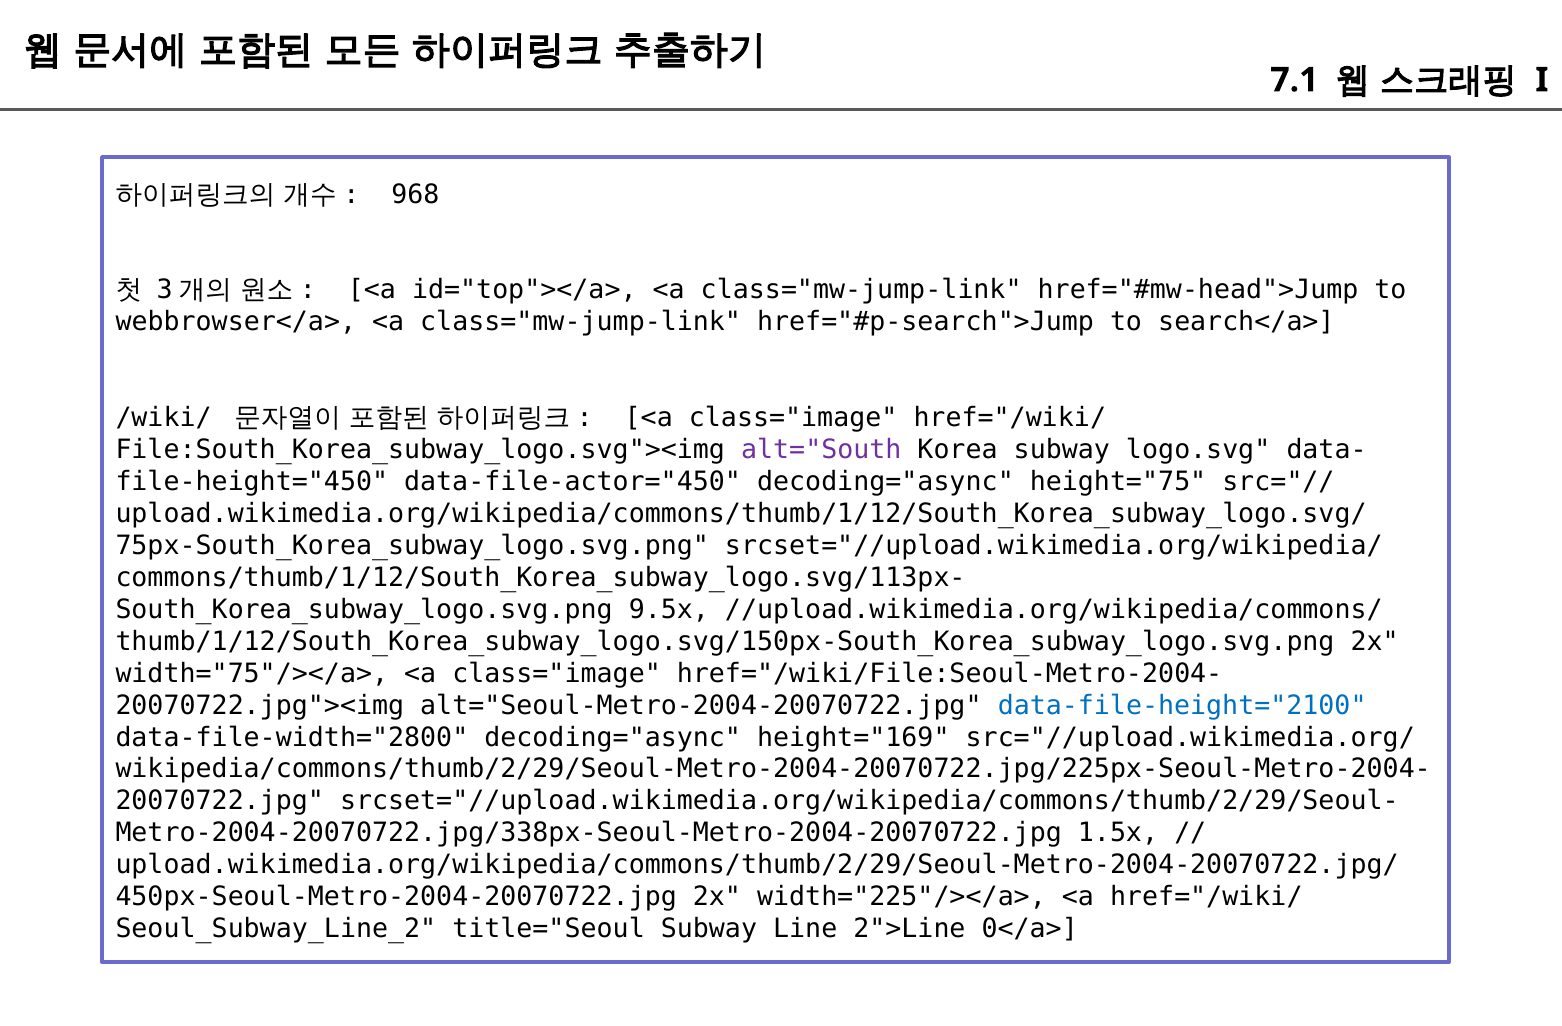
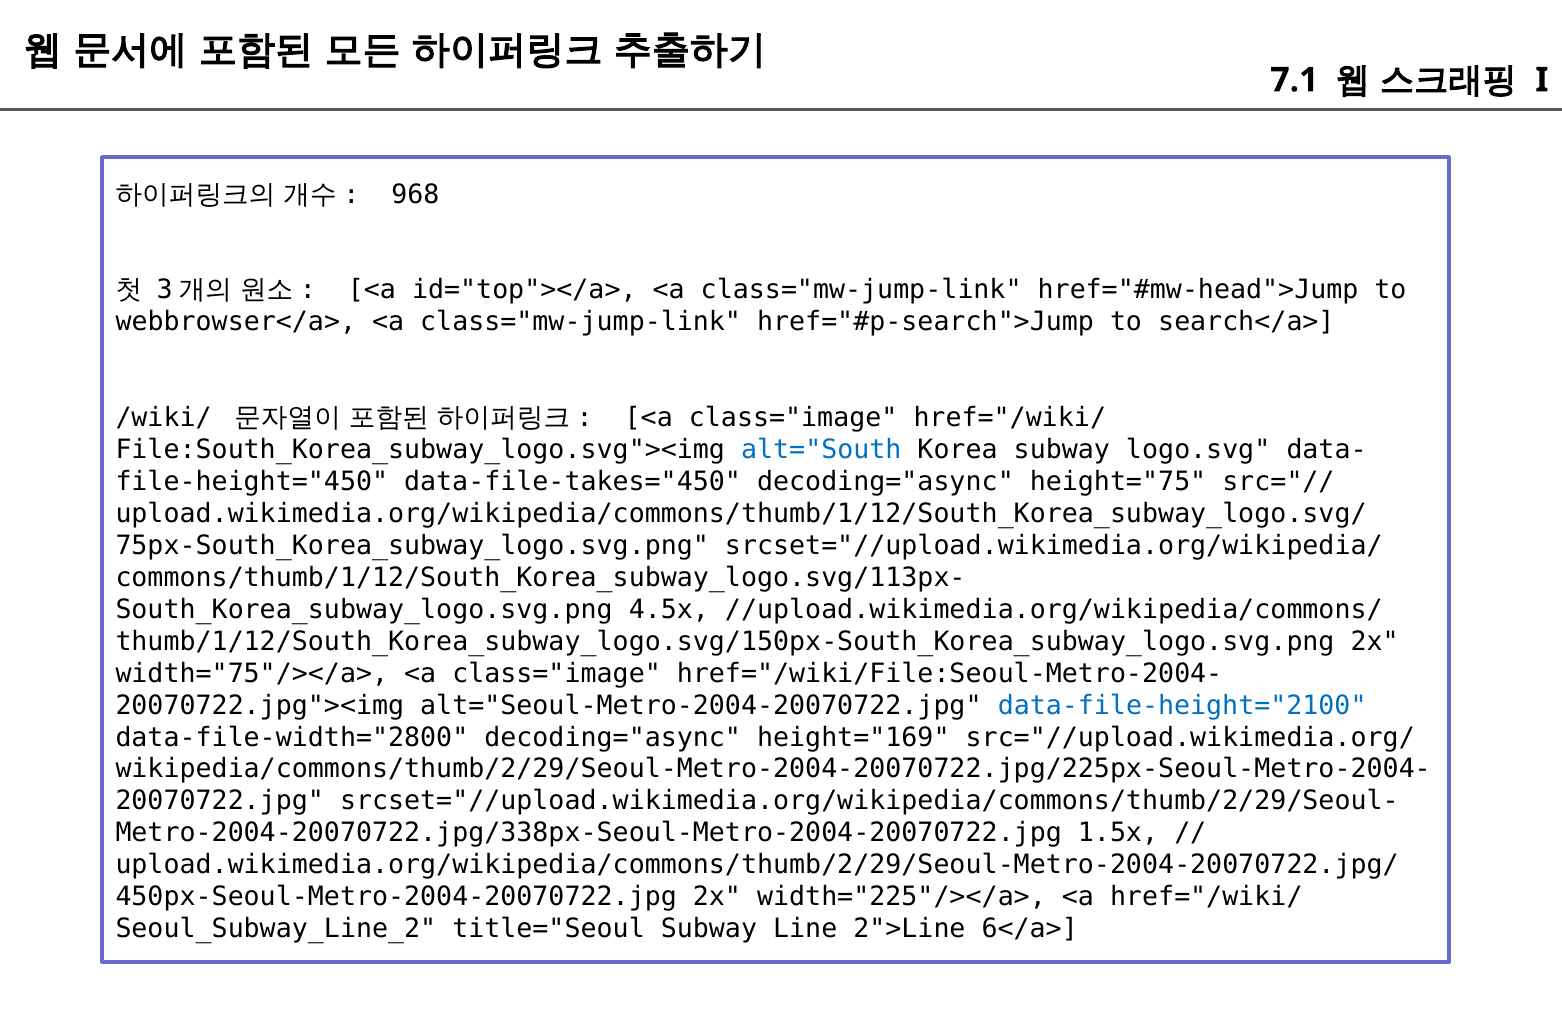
alt="South colour: purple -> blue (821, 450)
data-file-actor="450: data-file-actor="450 -> data-file-takes="450 (573, 482)
9.5x: 9.5x -> 4.5x (669, 609)
0</a>: 0</a> -> 6</a> (1030, 929)
